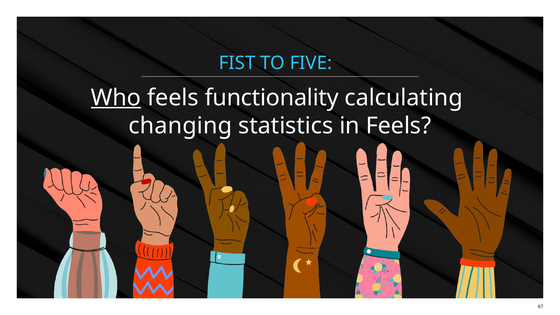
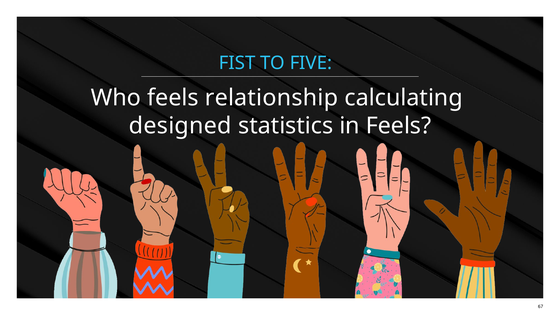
Who underline: present -> none (116, 98)
functionality: functionality -> relationship (272, 98)
changing: changing -> designed (180, 126)
